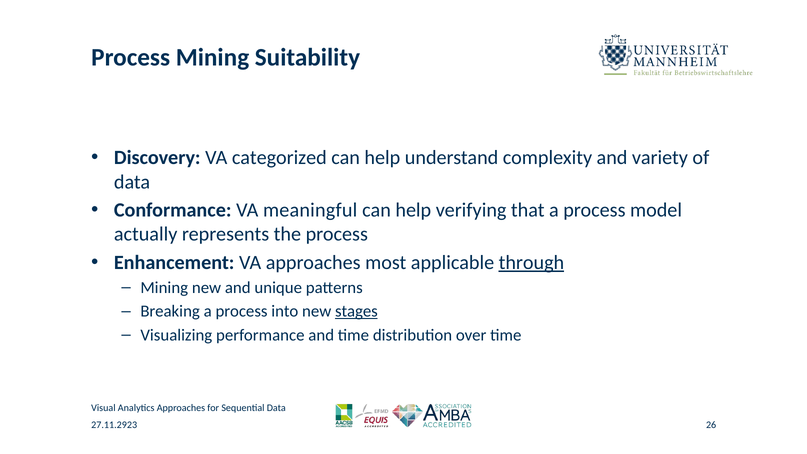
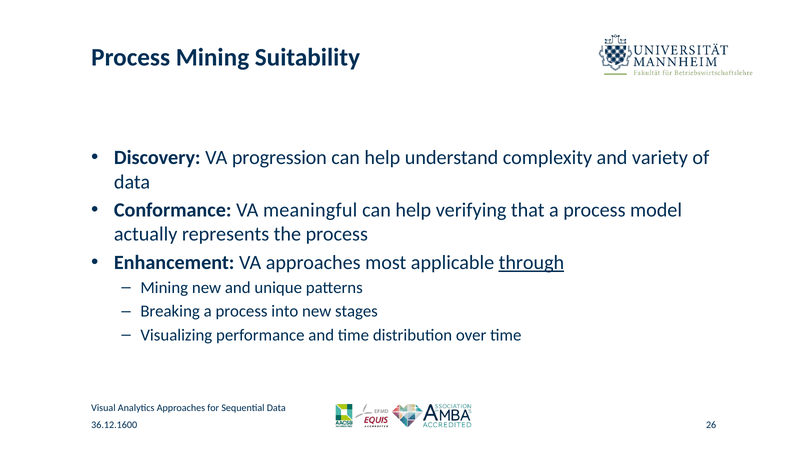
categorized: categorized -> progression (279, 158)
stages underline: present -> none (356, 311)
27.11.2923: 27.11.2923 -> 36.12.1600 (114, 425)
